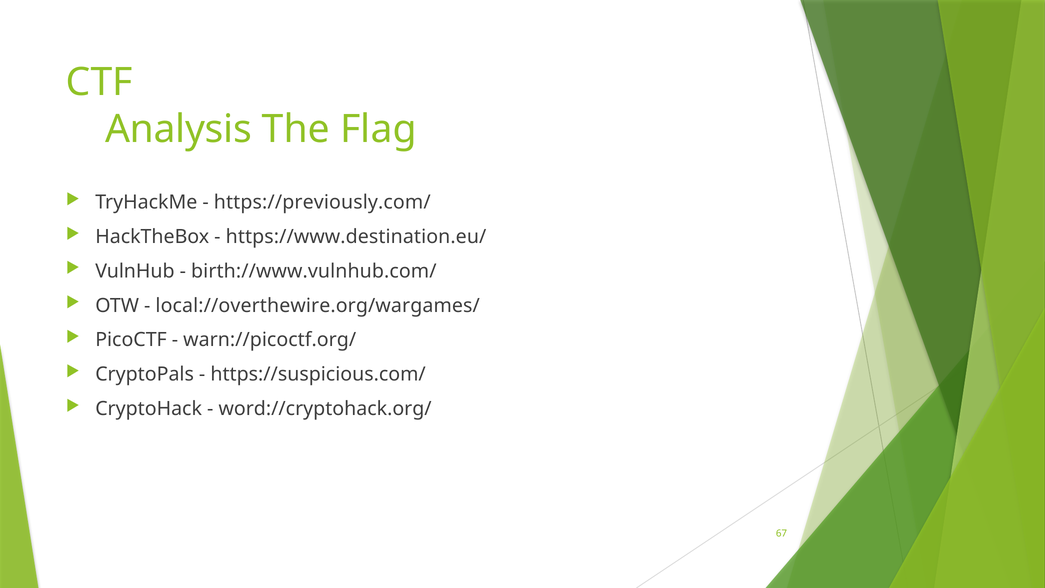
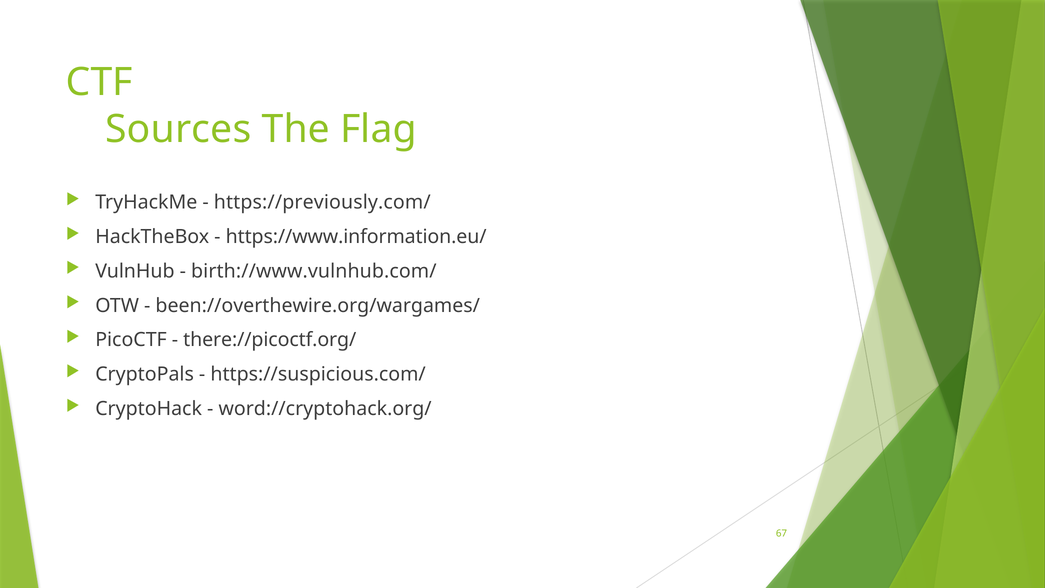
Analysis: Analysis -> Sources (178, 129)
https://www.destination.eu/: https://www.destination.eu/ -> https://www.information.eu/ (356, 237)
local://overthewire.org/wargames/: local://overthewire.org/wargames/ -> been://overthewire.org/wargames/ (318, 305)
warn://picoctf.org/: warn://picoctf.org/ -> there://picoctf.org/ (270, 340)
